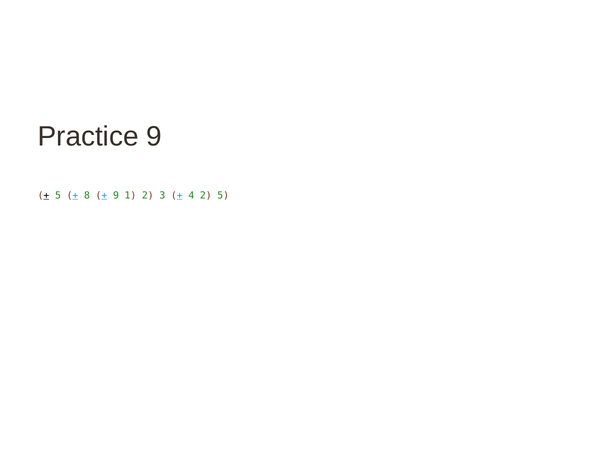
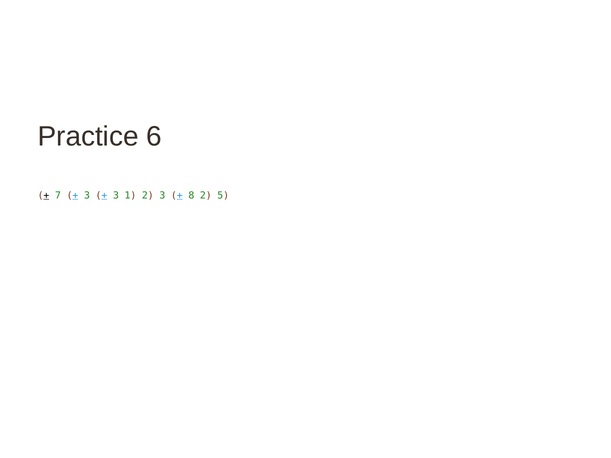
Practice 9: 9 -> 6 (154, 137)
5: 5 -> 7 (58, 196)
8: 8 -> 3 (87, 196)
9: 9 -> 3 (116, 196)
4: 4 -> 8 (191, 196)
